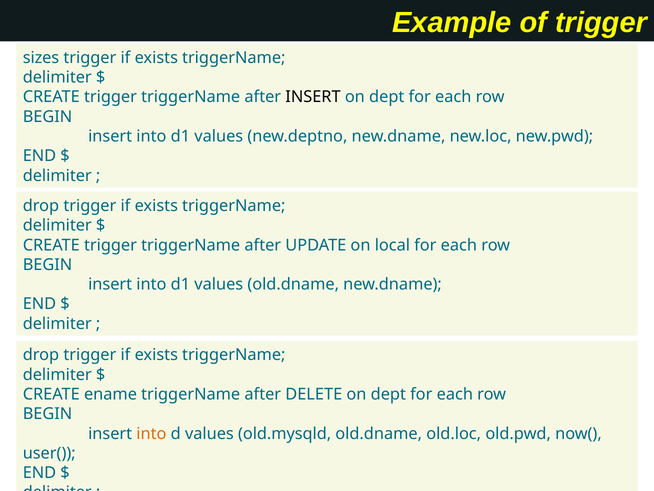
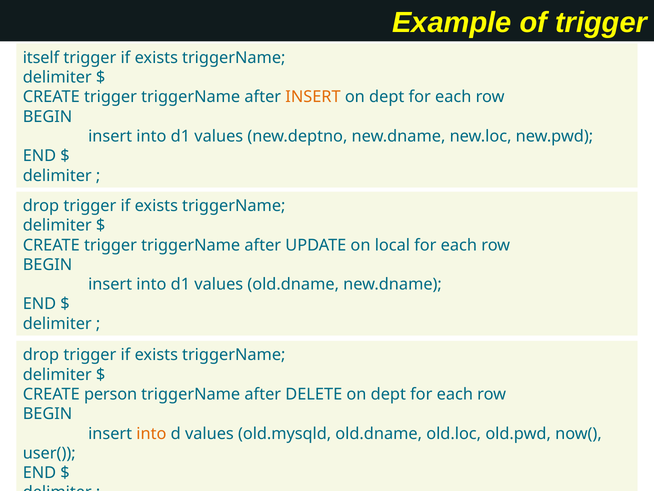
sizes: sizes -> itself (41, 58)
INSERT colour: black -> orange (313, 97)
ename: ename -> person (111, 394)
